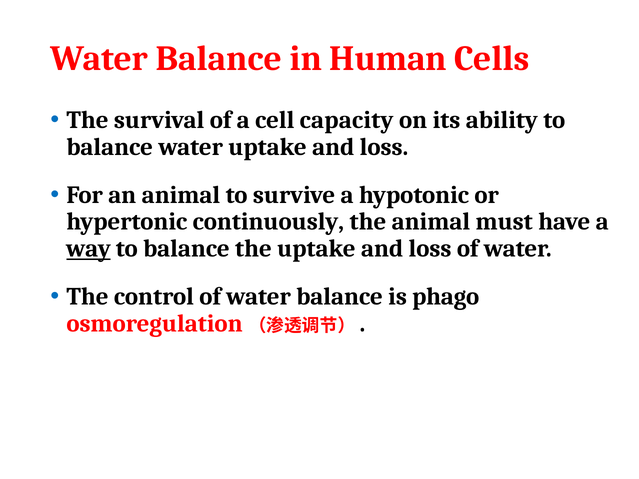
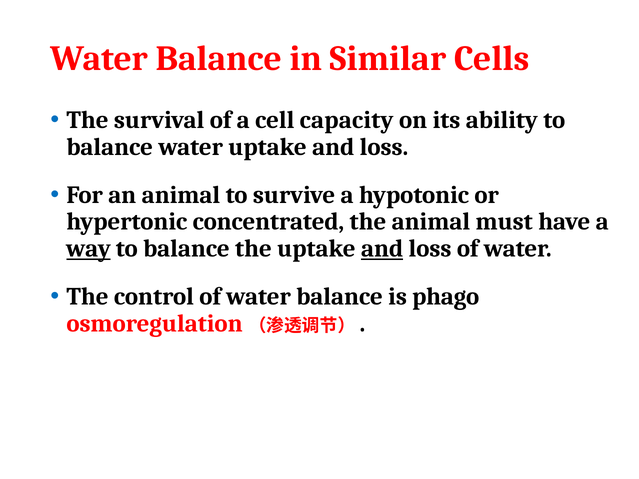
Human: Human -> Similar (388, 59)
continuously: continuously -> concentrated (268, 222)
and underline: none -> present (382, 249)
